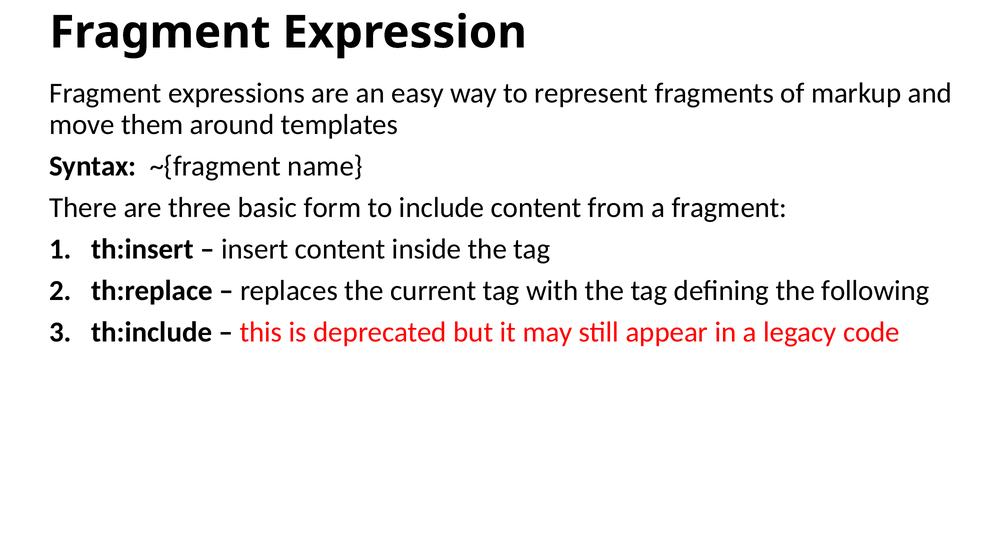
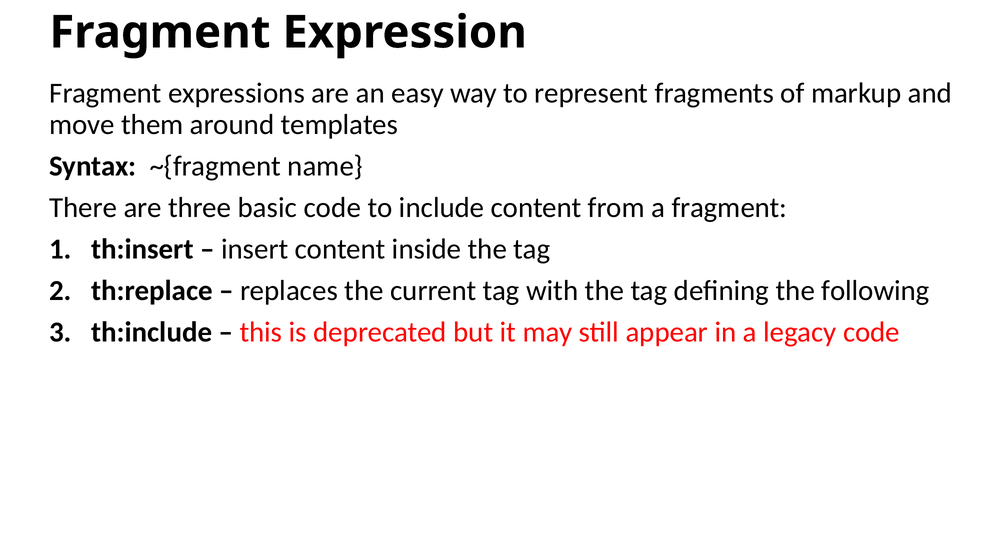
basic form: form -> code (332, 208)
